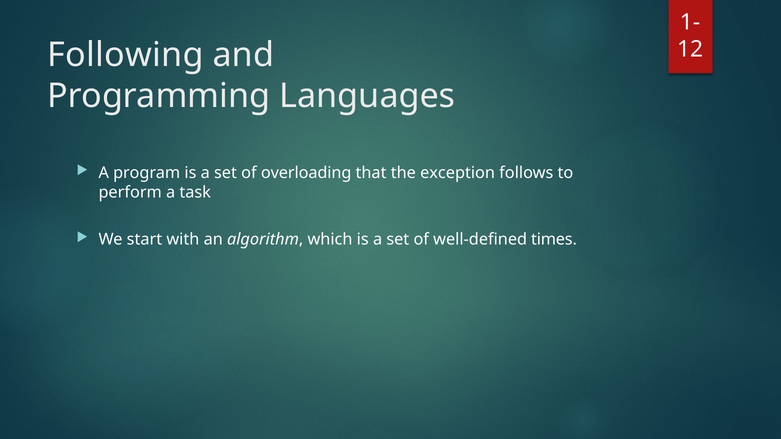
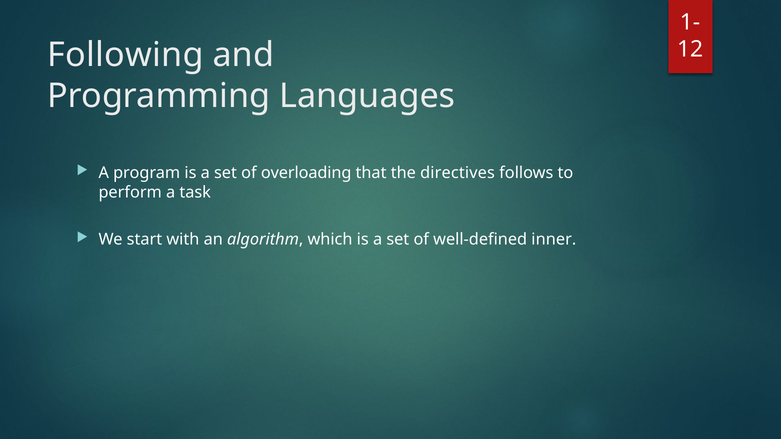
exception: exception -> directives (458, 173)
times: times -> inner (554, 240)
